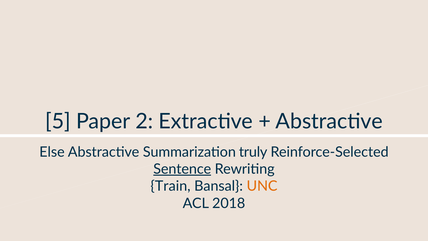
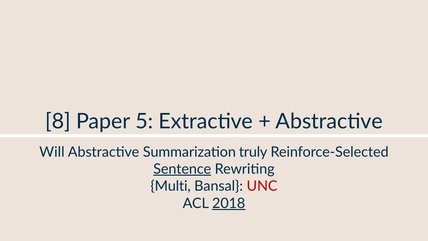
5: 5 -> 8 (58, 121)
2: 2 -> 5 (144, 121)
Else: Else -> Will (52, 152)
Train: Train -> Multi (171, 186)
UNC colour: orange -> red (262, 186)
2018 underline: none -> present (229, 203)
